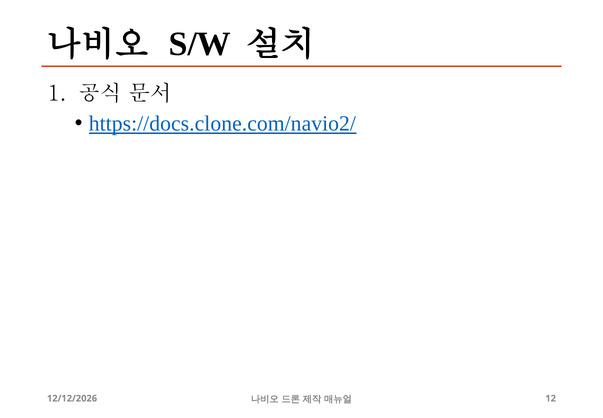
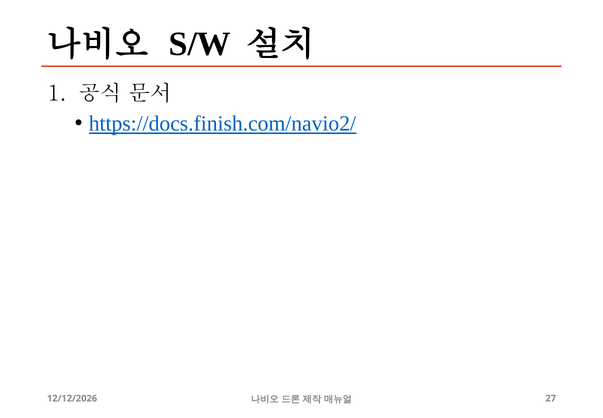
https://docs.clone.com/navio2/: https://docs.clone.com/navio2/ -> https://docs.finish.com/navio2/ (222, 124)
12: 12 -> 27 (551, 398)
